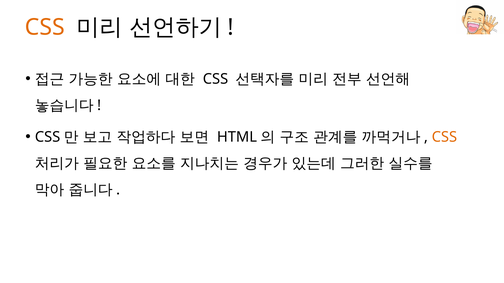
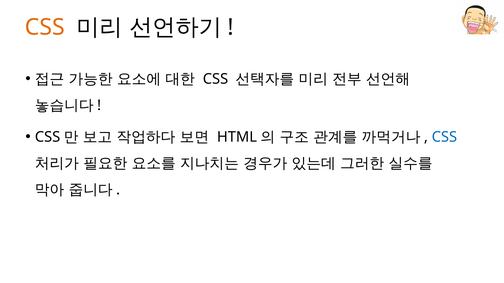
CSS colour: orange -> blue (444, 137)
